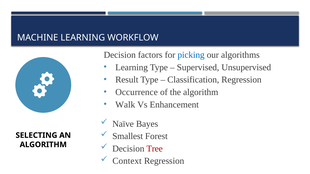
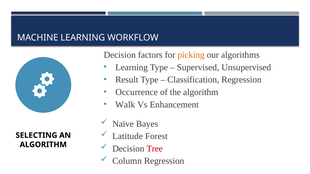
picking colour: blue -> orange (191, 55)
Smallest: Smallest -> Latitude (128, 136)
Context: Context -> Column (127, 161)
